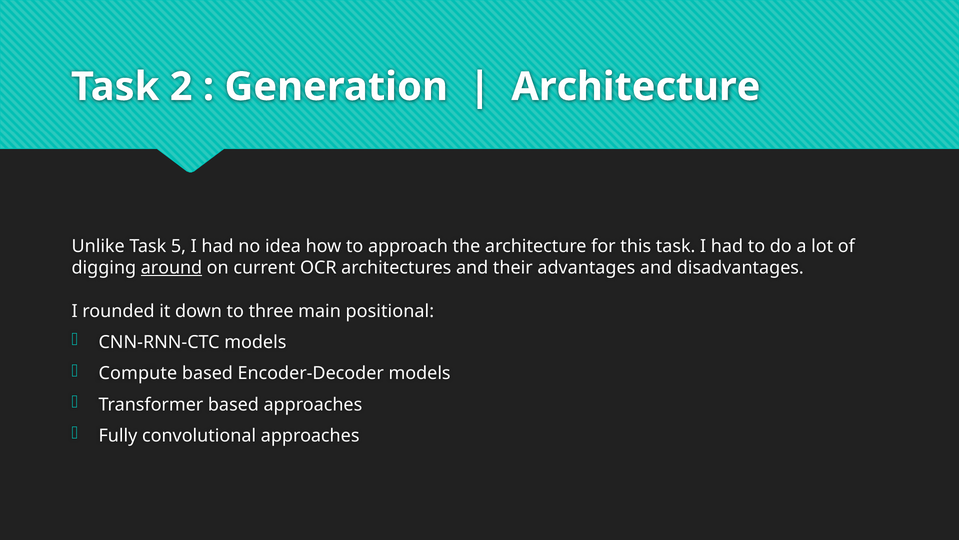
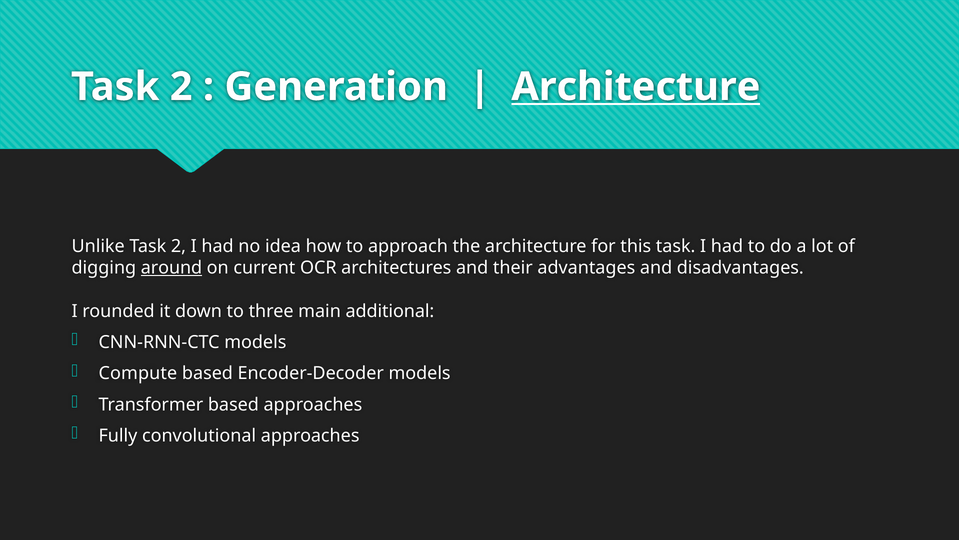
Architecture underline: none -> present (636, 87)
Unlike Task 5: 5 -> 2 (178, 246)
positional: positional -> additional (390, 311)
